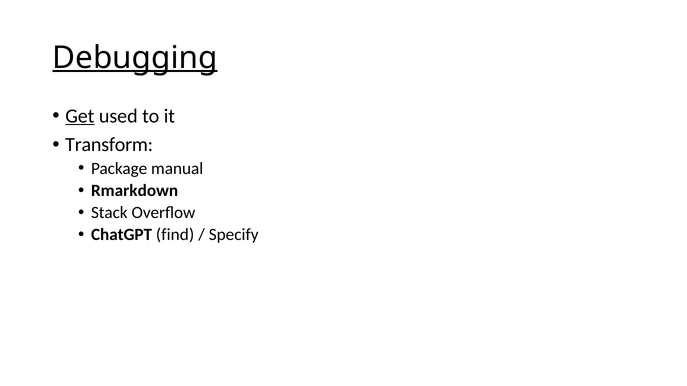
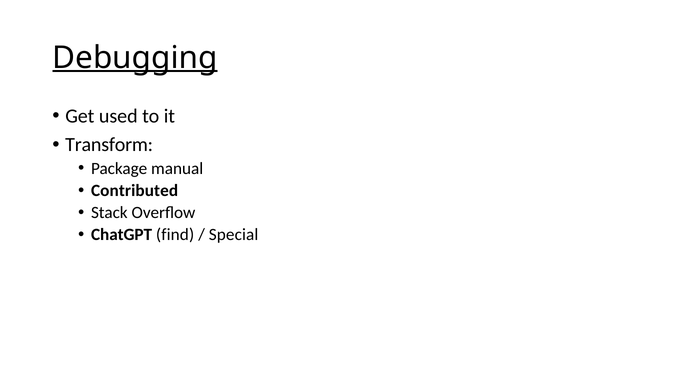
Get underline: present -> none (80, 116)
Rmarkdown: Rmarkdown -> Contributed (135, 191)
Specify: Specify -> Special (234, 235)
